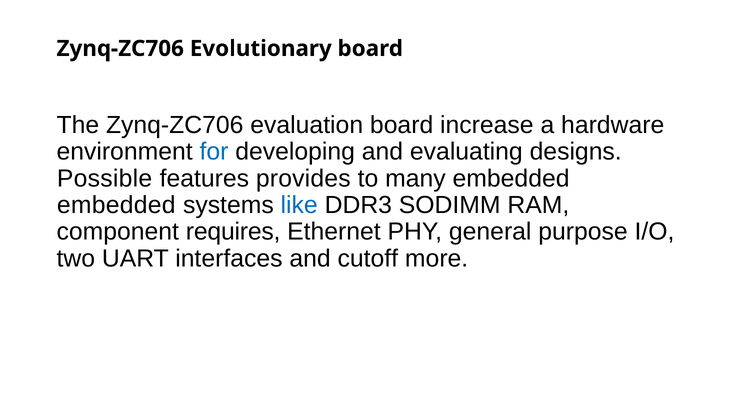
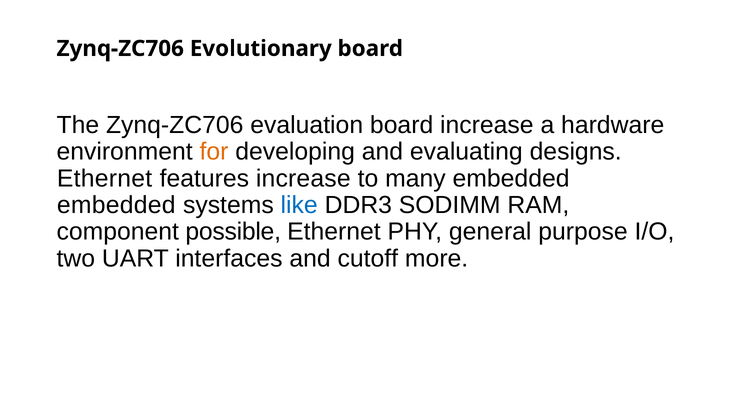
for colour: blue -> orange (214, 152)
Possible: Possible -> Ethernet (105, 179)
features provides: provides -> increase (303, 179)
requires: requires -> possible (233, 232)
